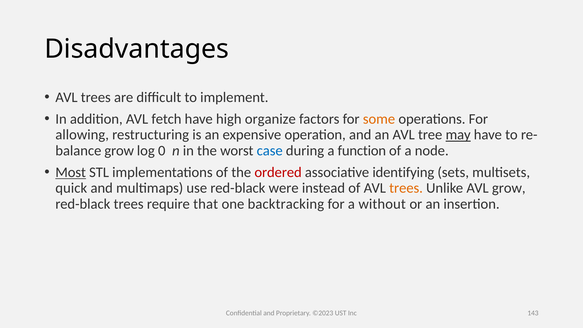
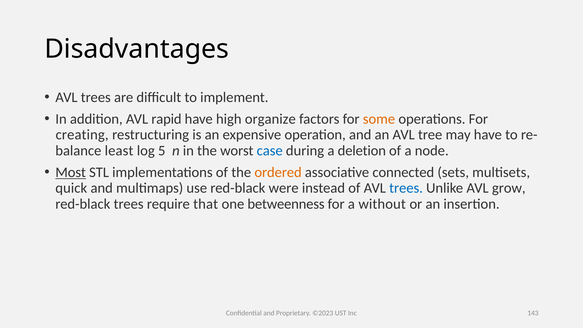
fetch: fetch -> rapid (166, 119)
allowing: allowing -> creating (82, 135)
may underline: present -> none (458, 135)
grow: grow -> least (119, 151)
0: 0 -> 5 (162, 151)
function: function -> deletion (362, 151)
ordered colour: red -> orange (278, 172)
identifying: identifying -> connected (403, 172)
trees colour: orange -> blue (406, 188)
backtracking: backtracking -> betweenness (286, 204)
